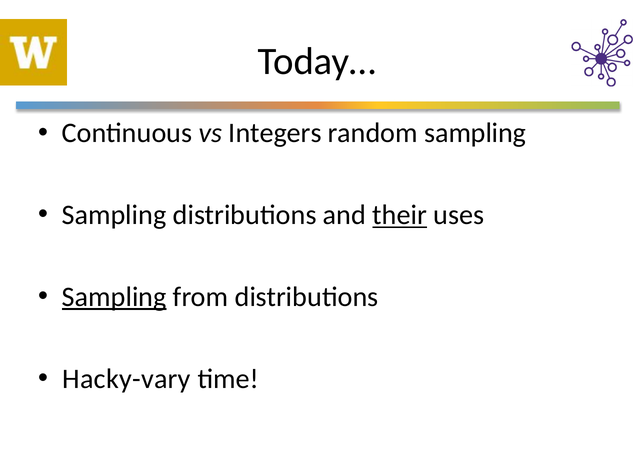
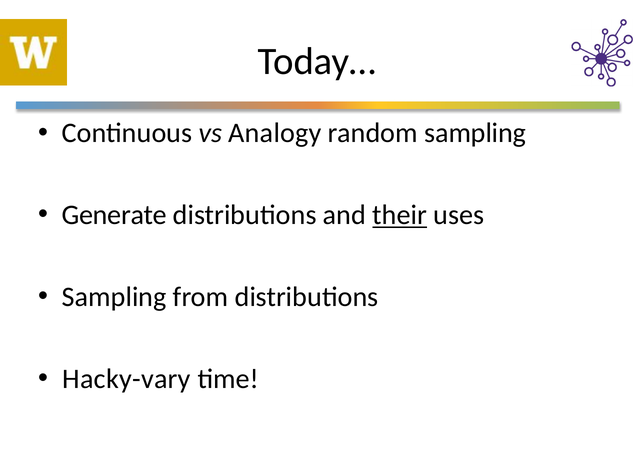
Integers: Integers -> Analogy (275, 133)
Sampling: Sampling -> Generate (114, 215)
Sampling underline: present -> none (114, 297)
